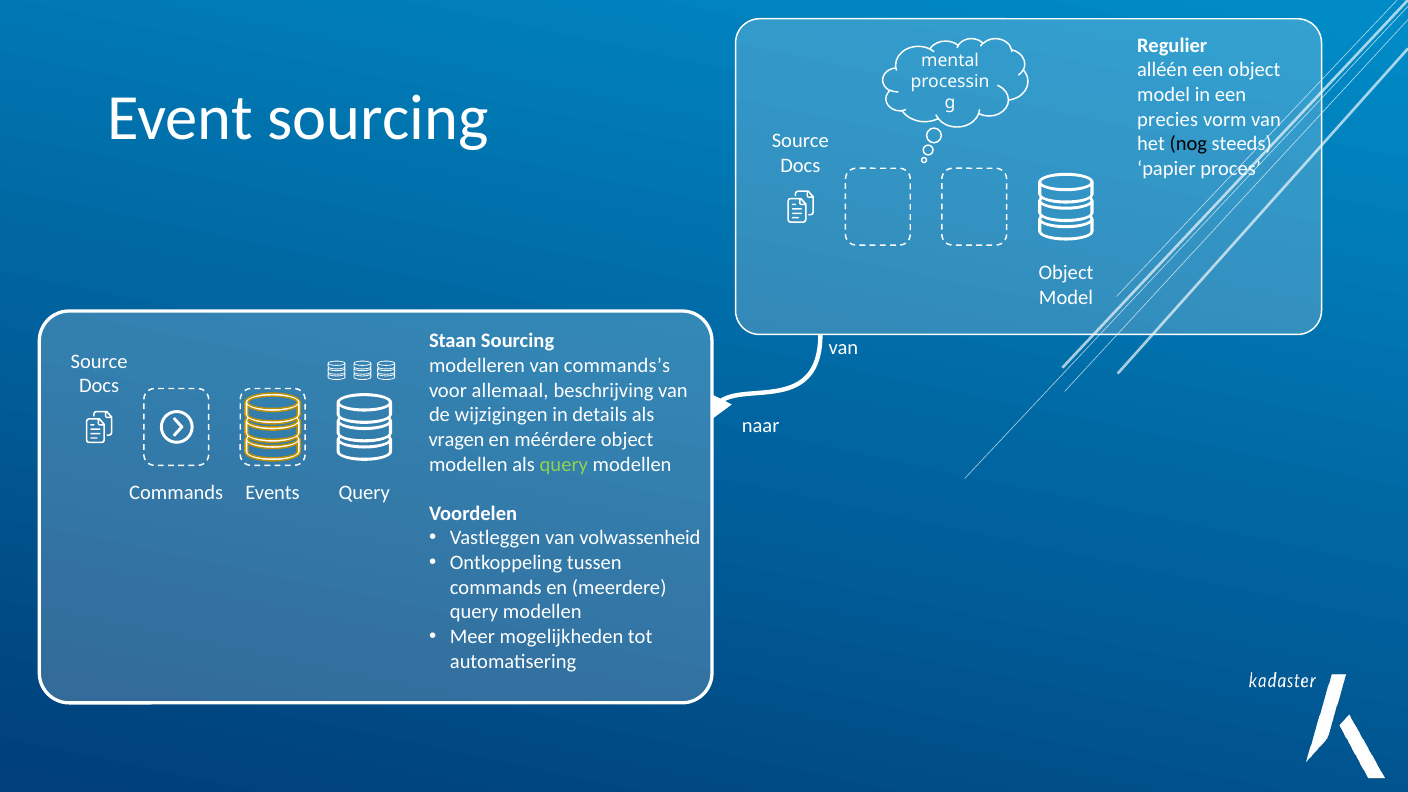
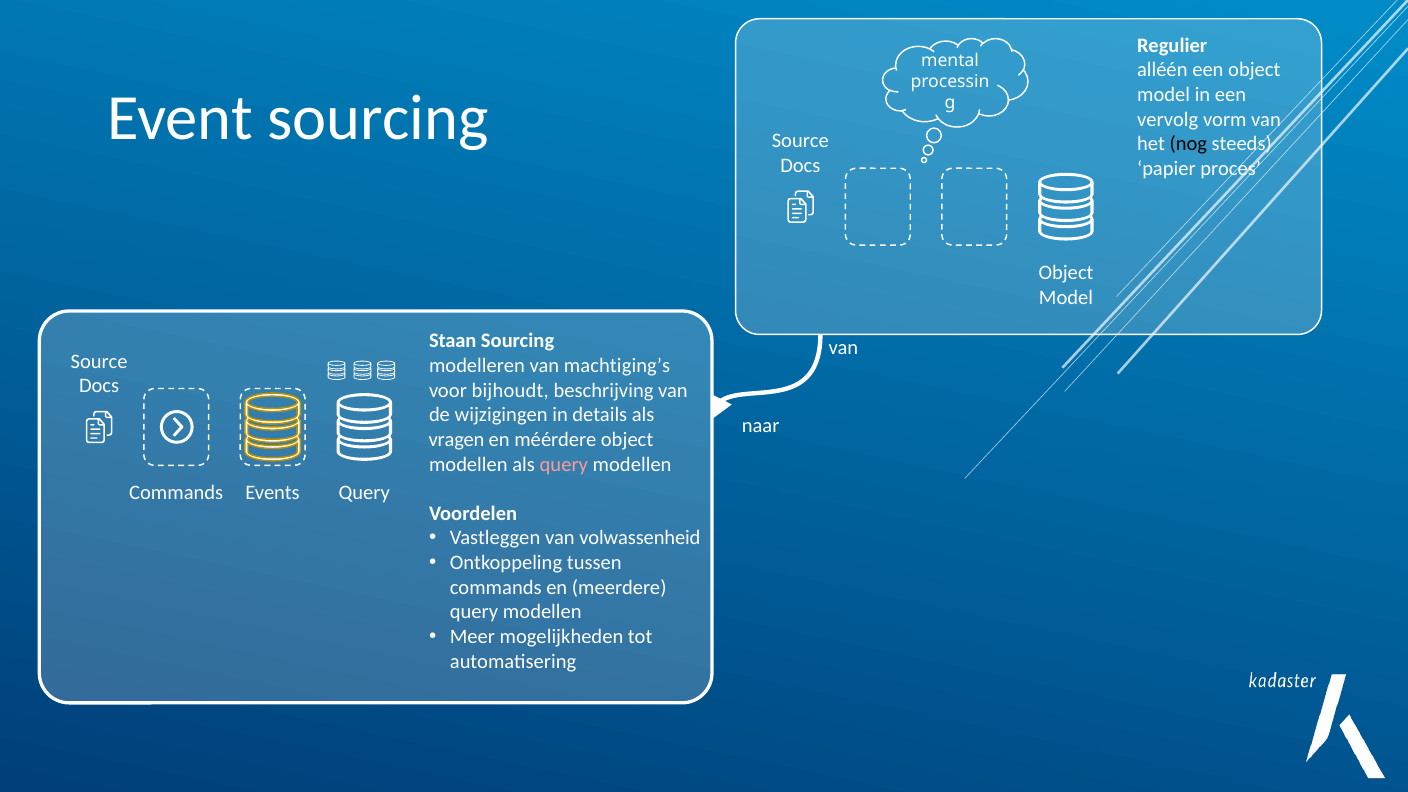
precies: precies -> vervolg (1168, 119)
commands’s: commands’s -> machtiging’s (617, 366)
allemaal: allemaal -> bijhoudt (510, 390)
query colour: light green -> pink (564, 464)
